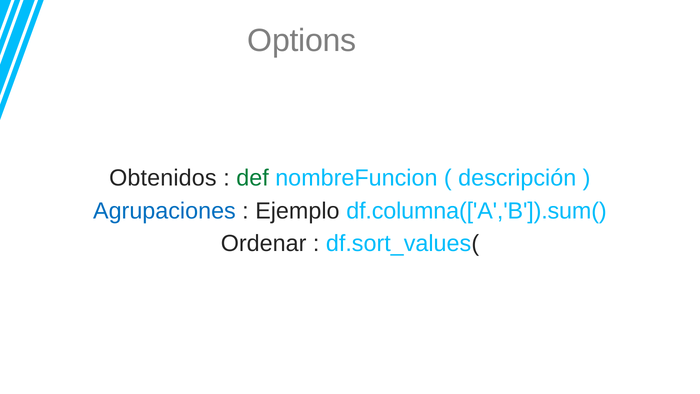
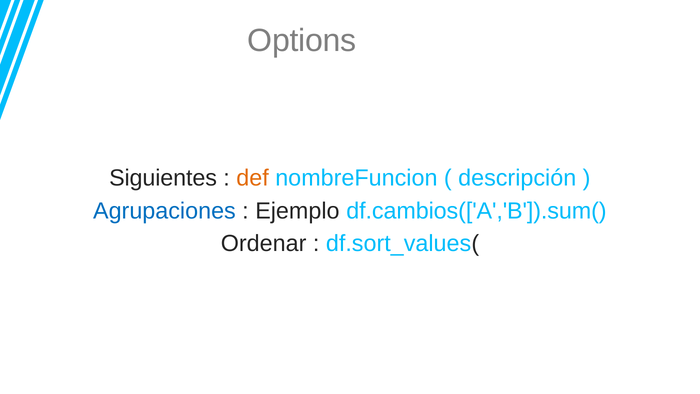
Obtenidos: Obtenidos -> Siguientes (163, 178)
def colour: green -> orange (253, 178)
df.columna(['A','B']).sum(: df.columna(['A','B']).sum( -> df.cambios(['A','B']).sum( (476, 211)
